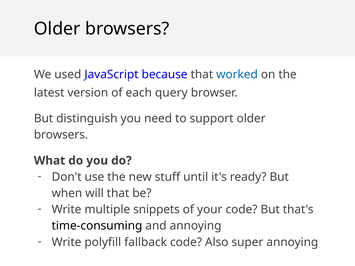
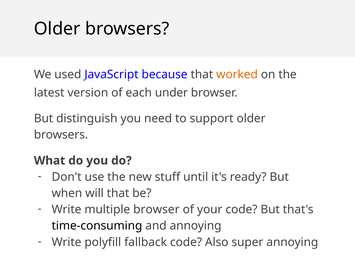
worked colour: blue -> orange (237, 74)
query: query -> under (171, 93)
multiple snippets: snippets -> browser (156, 210)
